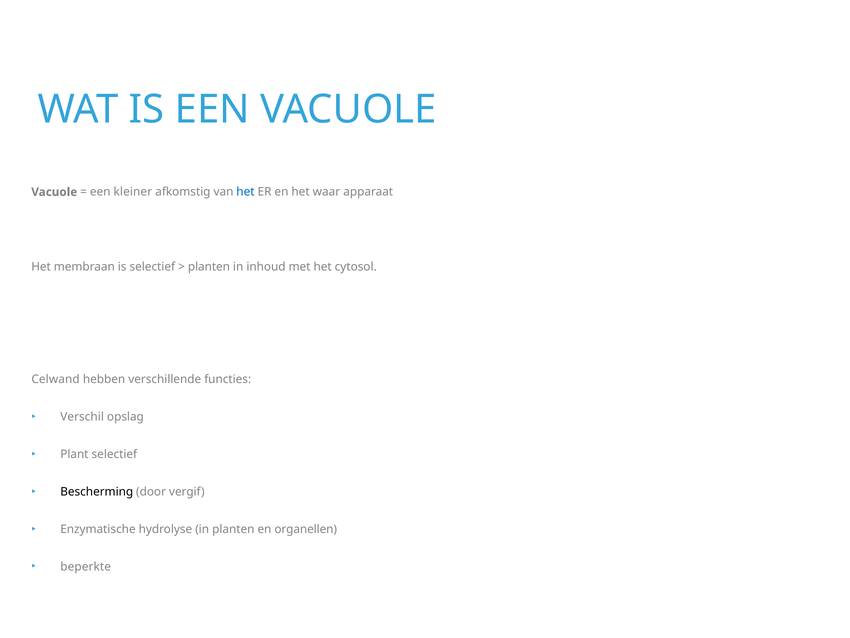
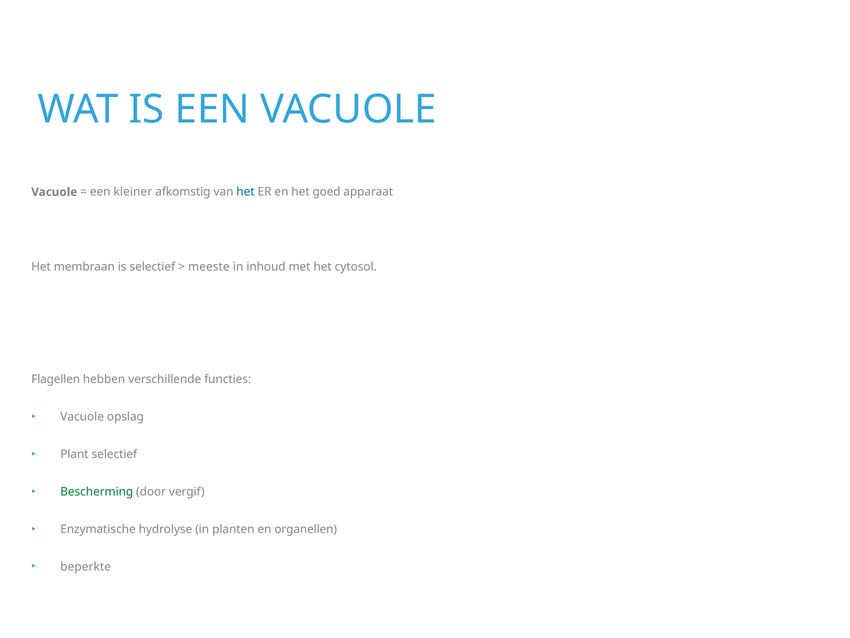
waar: waar -> goed (327, 192)
planten: planten -> meeste (209, 267)
Celwand: Celwand -> Flagellen (56, 379)
Verschil: Verschil -> Vacuole (82, 417)
Bescherming colour: black -> green (97, 491)
